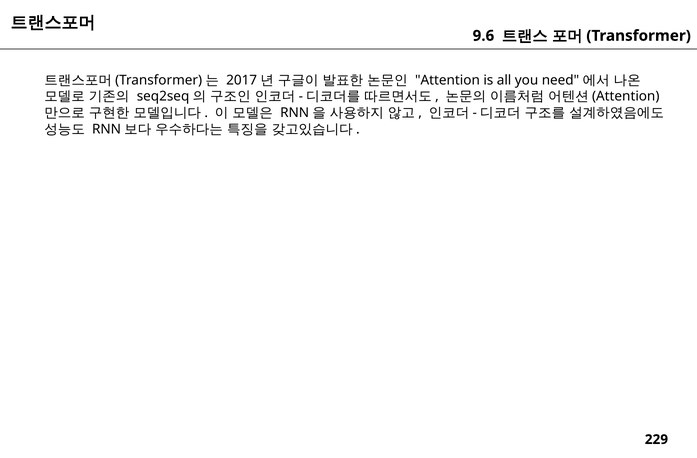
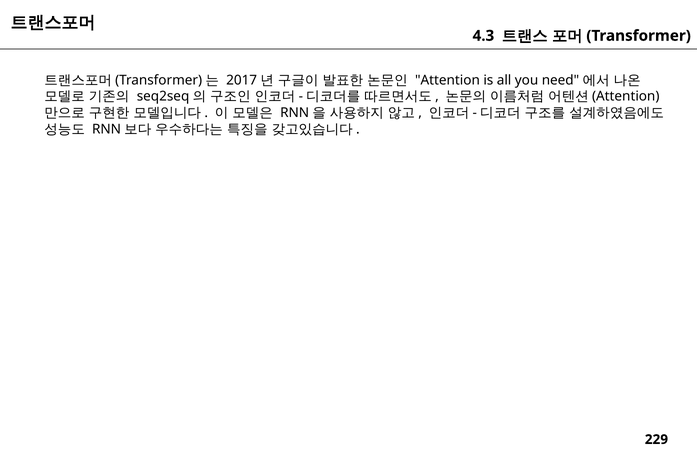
9.6: 9.6 -> 4.3 (483, 36)
